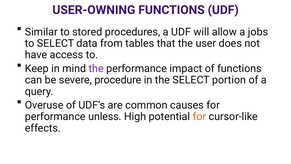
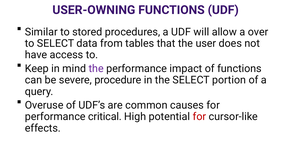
jobs: jobs -> over (258, 32)
unless: unless -> critical (105, 116)
for colour: orange -> red (199, 116)
